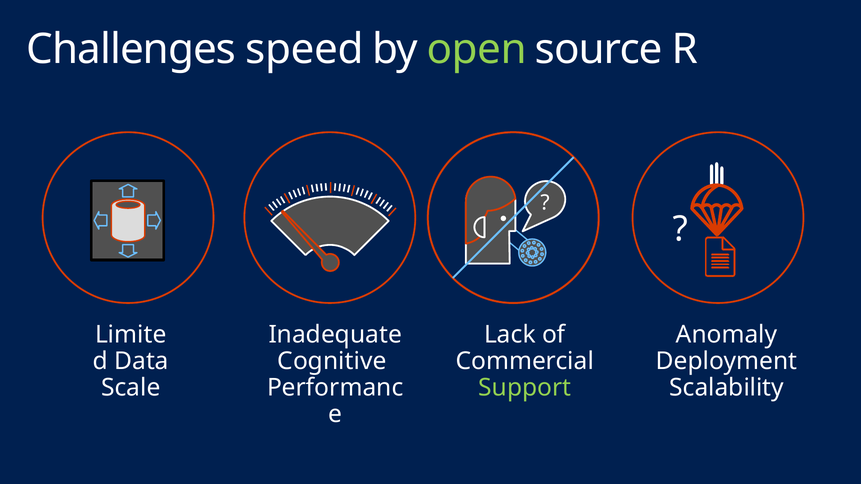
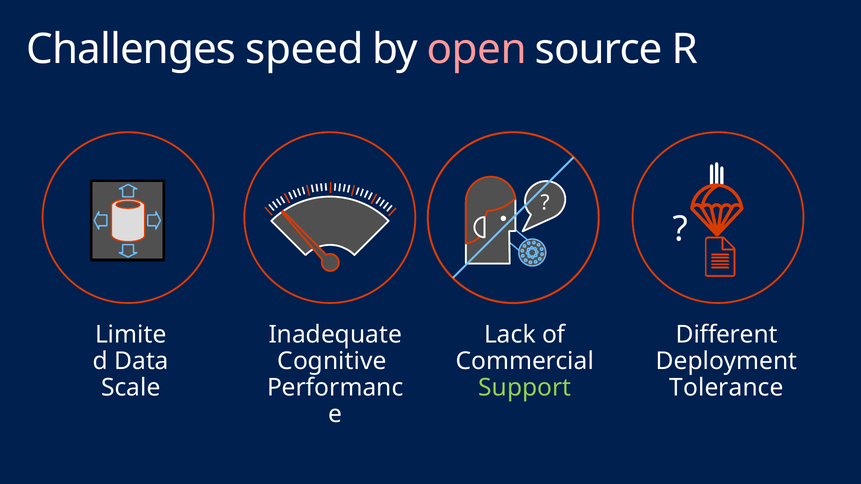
open colour: light green -> pink (477, 49)
Anomaly: Anomaly -> Different (727, 335)
Scalability: Scalability -> Tolerance (727, 388)
